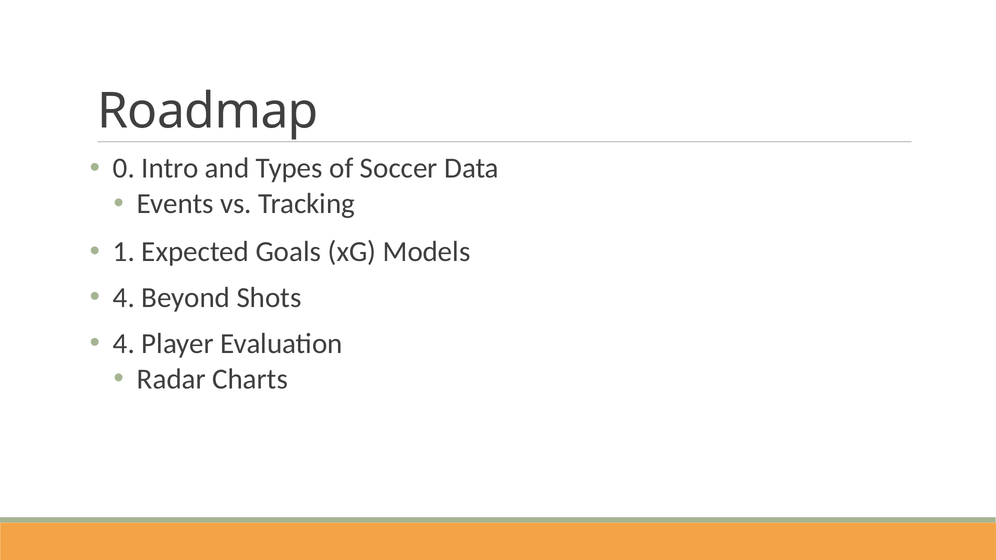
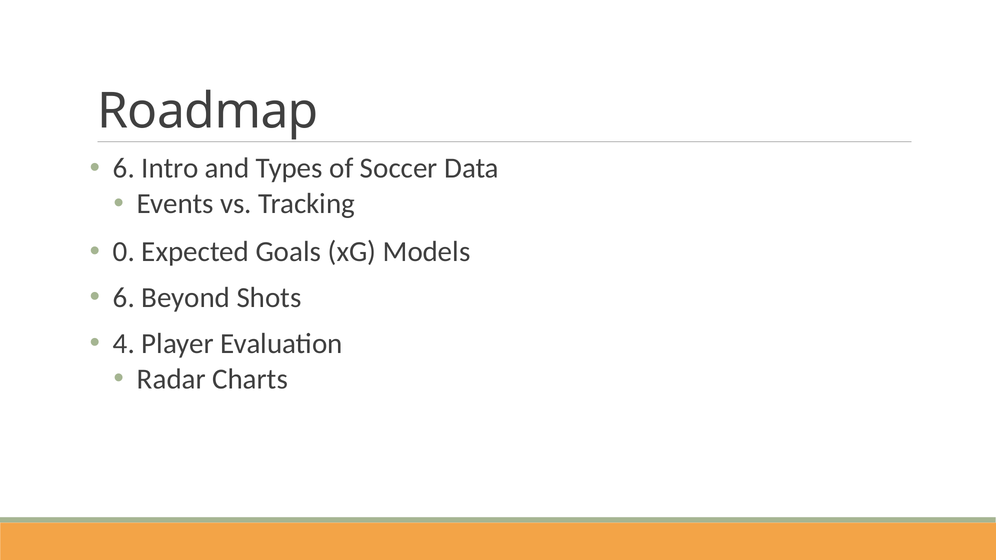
0: 0 -> 6 (124, 168)
1: 1 -> 0 (124, 252)
4: 4 -> 6 (124, 298)
